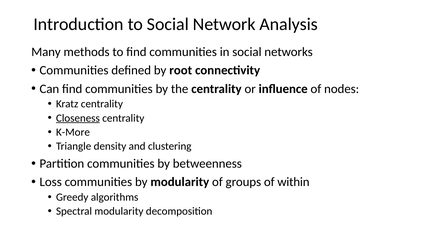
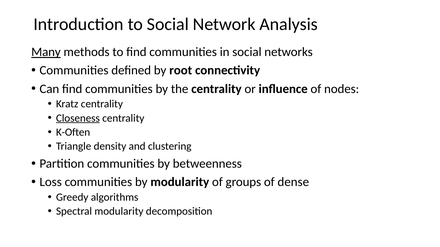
Many underline: none -> present (46, 52)
K-More: K-More -> K-Often (73, 132)
within: within -> dense (293, 182)
